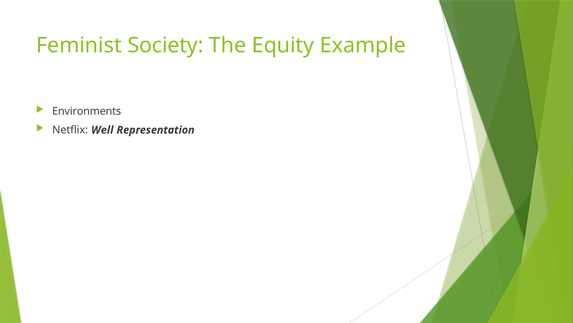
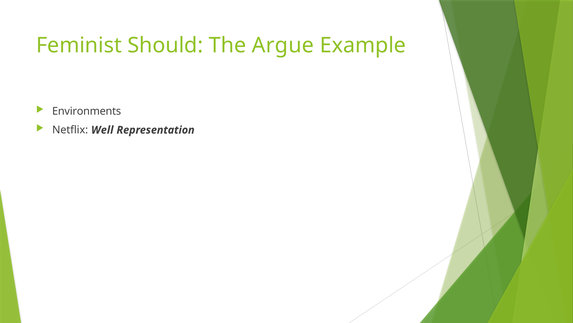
Society: Society -> Should (165, 45)
Equity: Equity -> Argue (283, 45)
